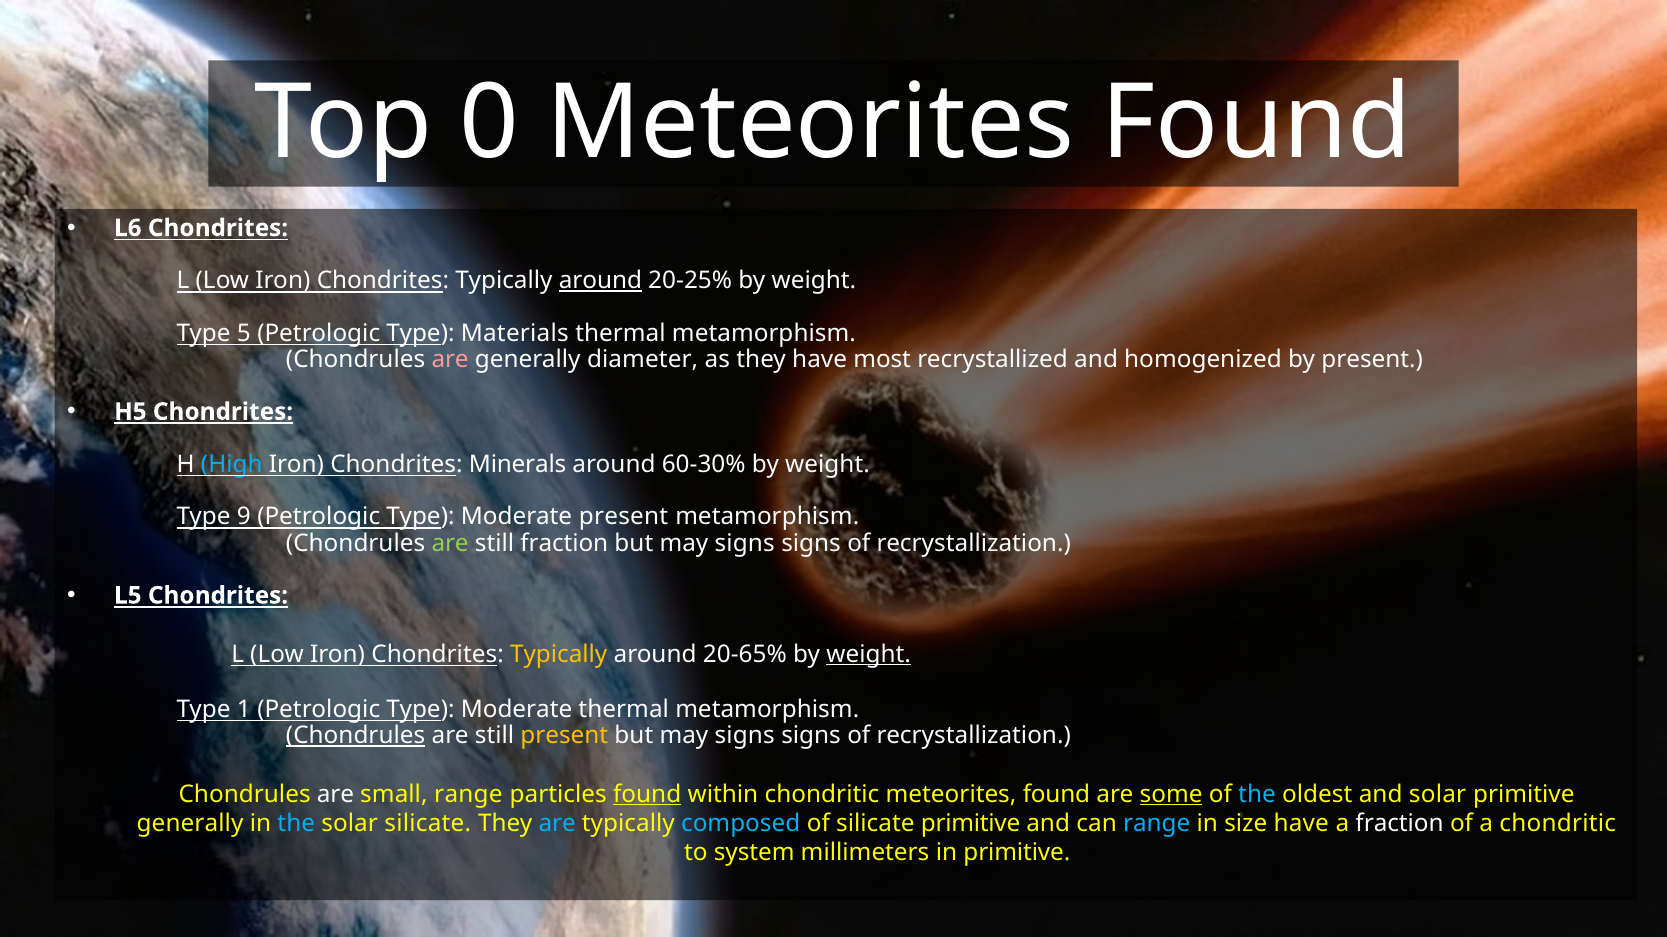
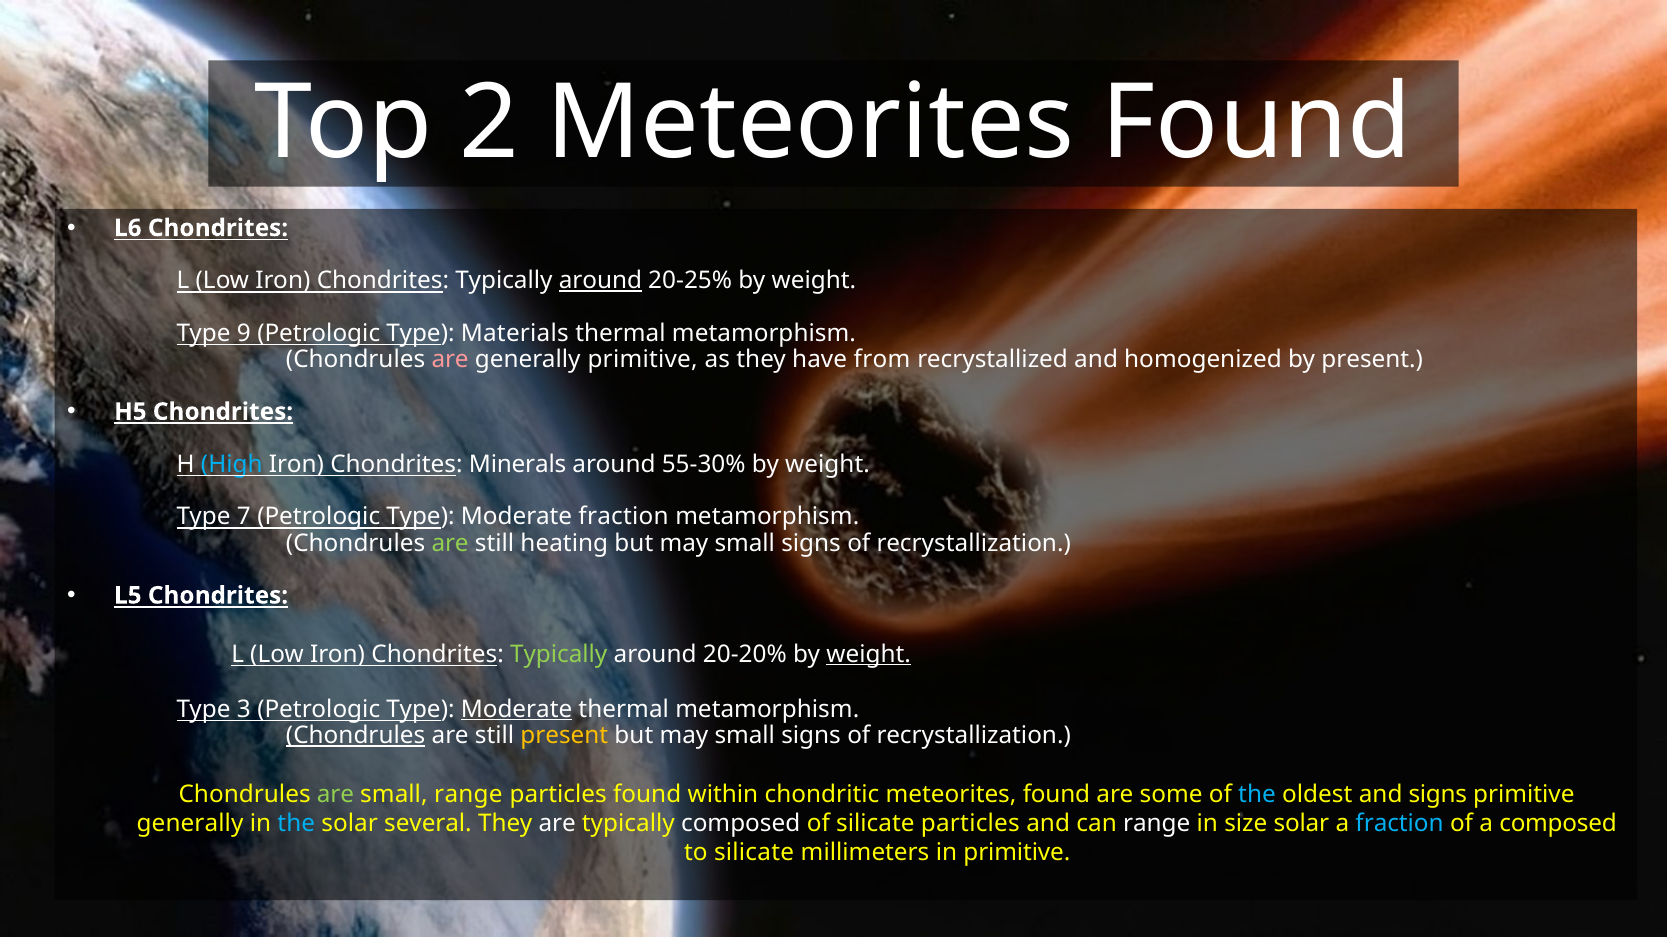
0: 0 -> 2 (489, 124)
5: 5 -> 9 (244, 333)
generally diameter: diameter -> primitive (643, 360)
most: most -> from (882, 360)
60-30%: 60-30% -> 55-30% (704, 465)
9: 9 -> 7 (244, 517)
Moderate present: present -> fraction (624, 517)
still fraction: fraction -> heating (564, 543)
signs: signs -> small (745, 543)
Typically colour: yellow -> light green (559, 655)
20-65%: 20-65% -> 20-20% (745, 655)
1: 1 -> 3 (244, 710)
Moderate underline: none -> present (517, 710)
signs: signs -> small (745, 736)
are colour: white -> light green (336, 795)
found underline: present -> none (647, 795)
some underline: present -> none (1171, 795)
and solar: solar -> signs (1438, 795)
solar silicate: silicate -> several (428, 824)
are colour: light blue -> white (557, 824)
composed colour: light blue -> white (741, 824)
silicate primitive: primitive -> particles (970, 824)
range colour: light blue -> white (1157, 824)
size have: have -> solar (1301, 824)
fraction colour: white -> light blue (1400, 824)
a chondritic: chondritic -> composed (1558, 824)
to system: system -> silicate (754, 853)
